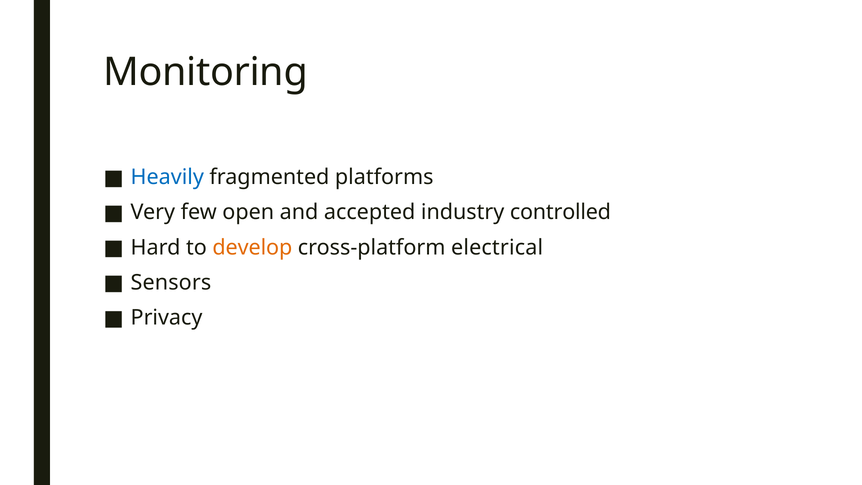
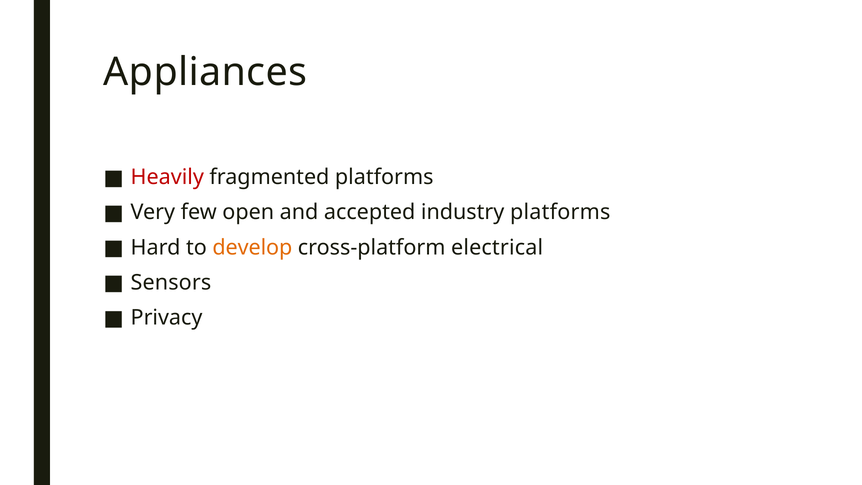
Monitoring: Monitoring -> Appliances (205, 72)
Heavily colour: blue -> red (167, 177)
industry controlled: controlled -> platforms (560, 212)
